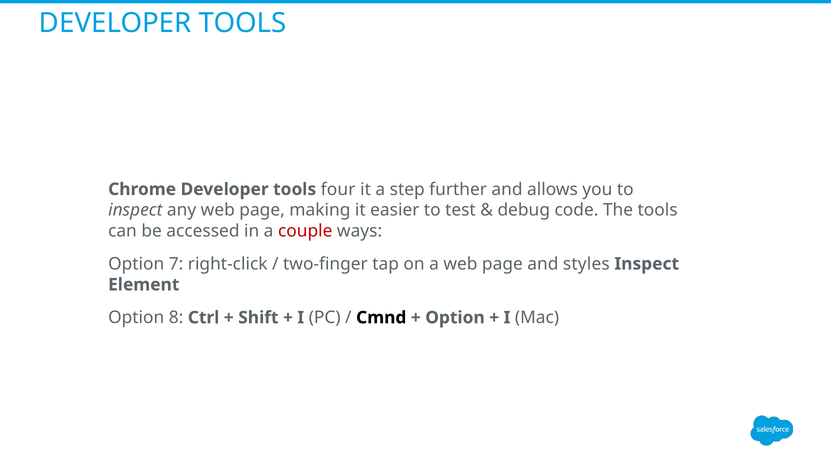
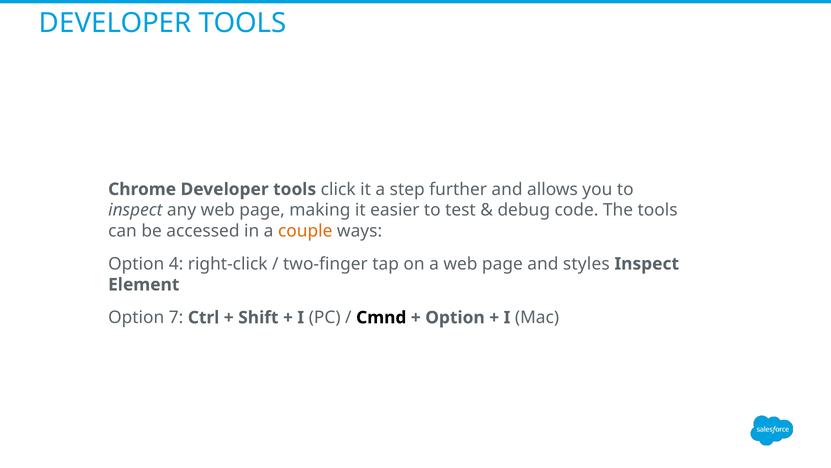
four: four -> click (338, 189)
couple colour: red -> orange (305, 231)
7: 7 -> 4 (176, 264)
8: 8 -> 7 (176, 317)
